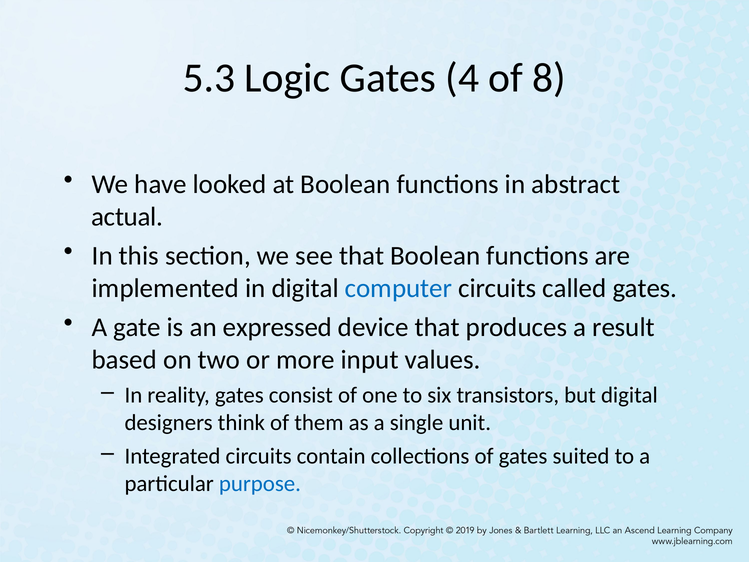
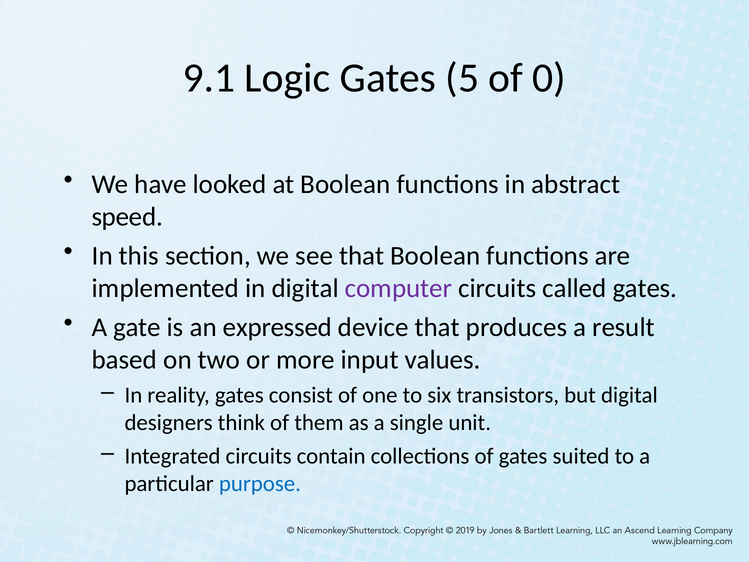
5.3: 5.3 -> 9.1 (209, 78)
4: 4 -> 5 (462, 78)
8: 8 -> 0 (549, 78)
actual: actual -> speed (127, 217)
computer colour: blue -> purple (399, 288)
